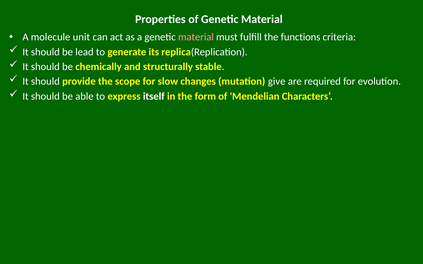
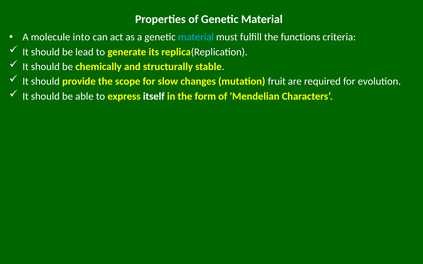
unit: unit -> into (81, 37)
material colour: pink -> light blue (196, 37)
give: give -> fruit (277, 82)
